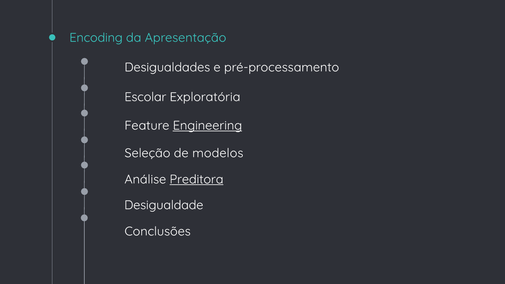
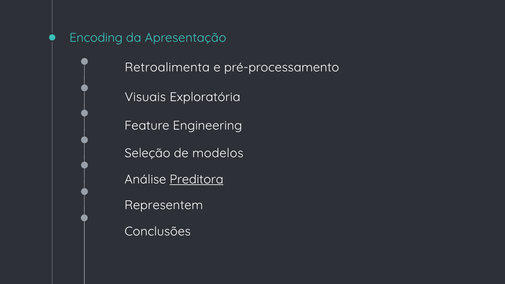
Desigualdades: Desigualdades -> Retroalimenta (167, 67)
Escolar: Escolar -> Visuais (145, 97)
Engineering underline: present -> none (207, 126)
Desigualdade: Desigualdade -> Representem (164, 205)
